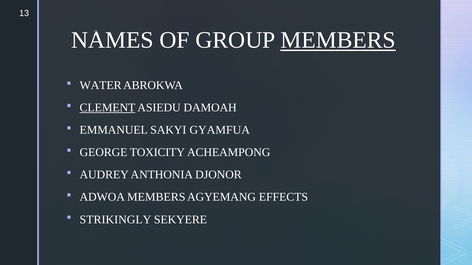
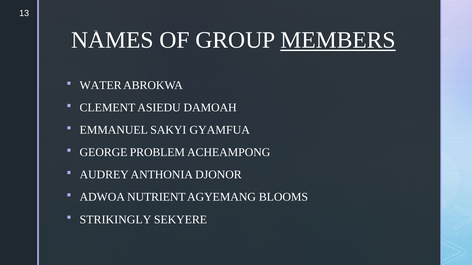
CLEMENT underline: present -> none (108, 108)
TOXICITY: TOXICITY -> PROBLEM (157, 153)
ADWOA MEMBERS: MEMBERS -> NUTRIENT (156, 197)
EFFECTS: EFFECTS -> BLOOMS (283, 197)
